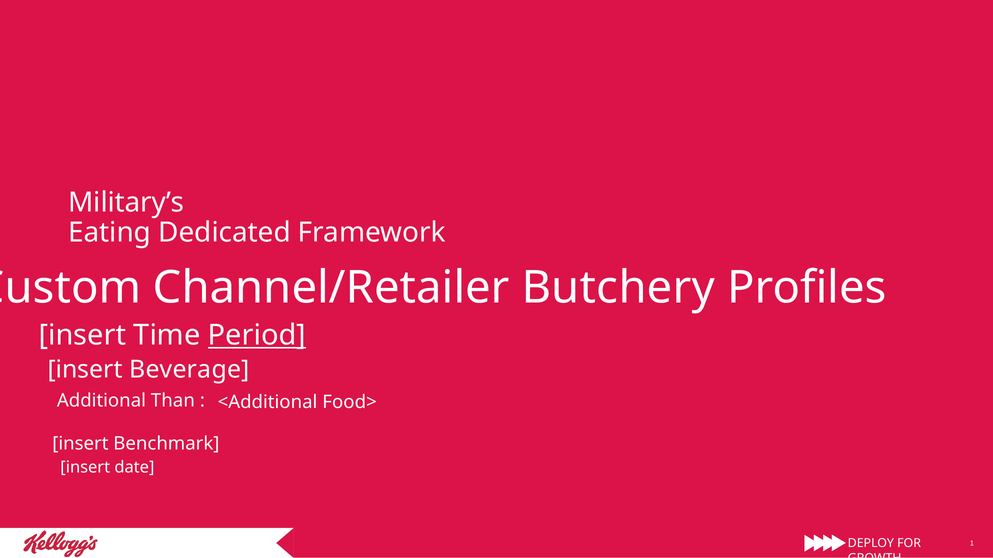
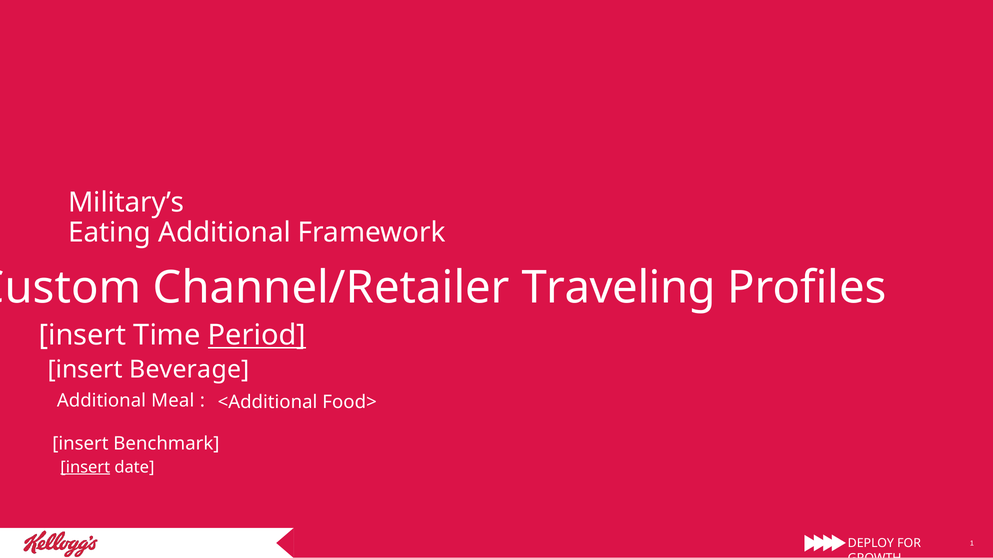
Eating Dedicated: Dedicated -> Additional (225, 233)
Butchery: Butchery -> Traveling (619, 288)
Than: Than -> Meal (173, 401)
insert underline: none -> present (85, 468)
